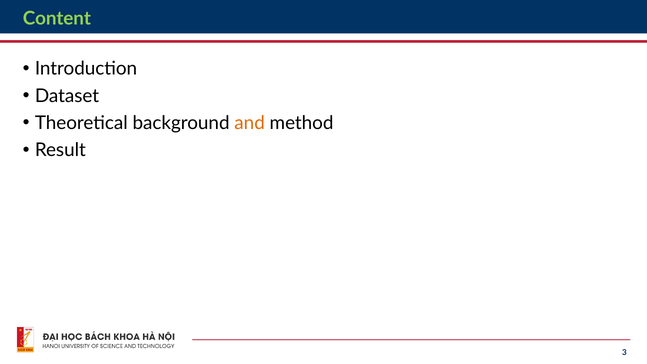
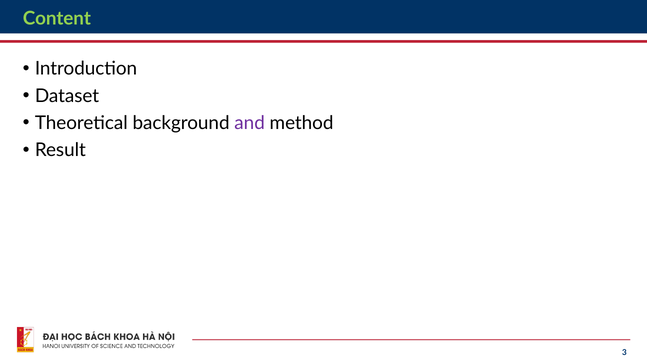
and colour: orange -> purple (250, 123)
